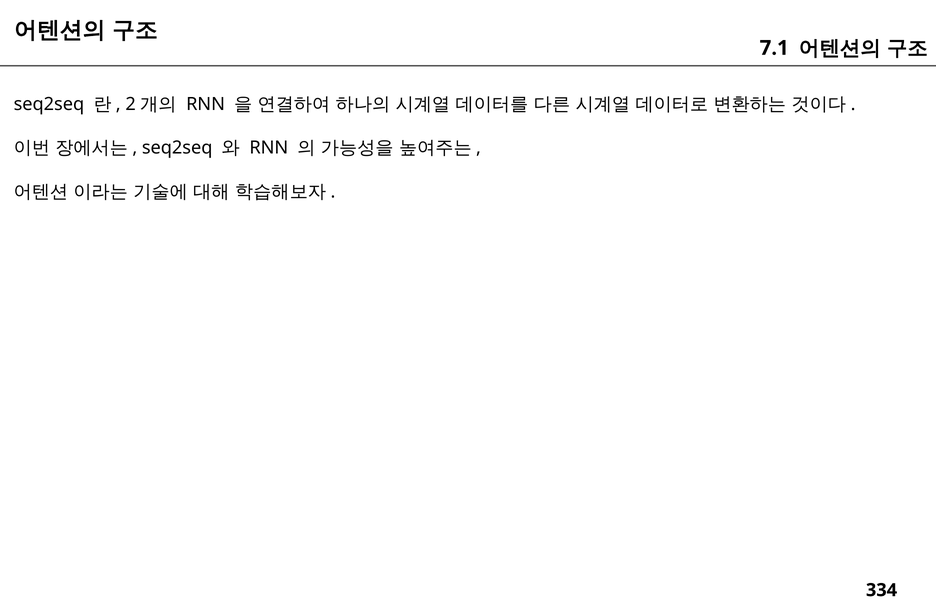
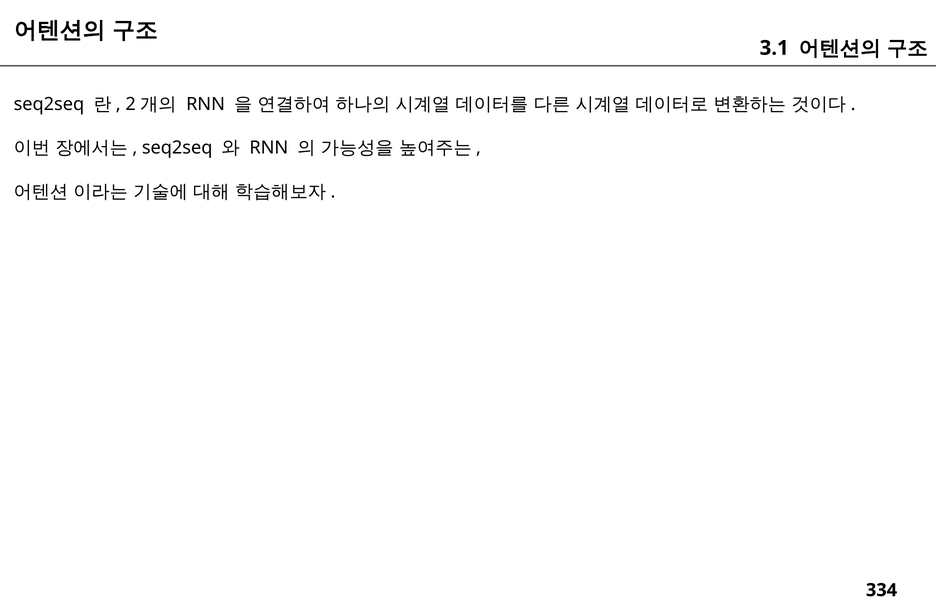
7.1: 7.1 -> 3.1 (774, 48)
